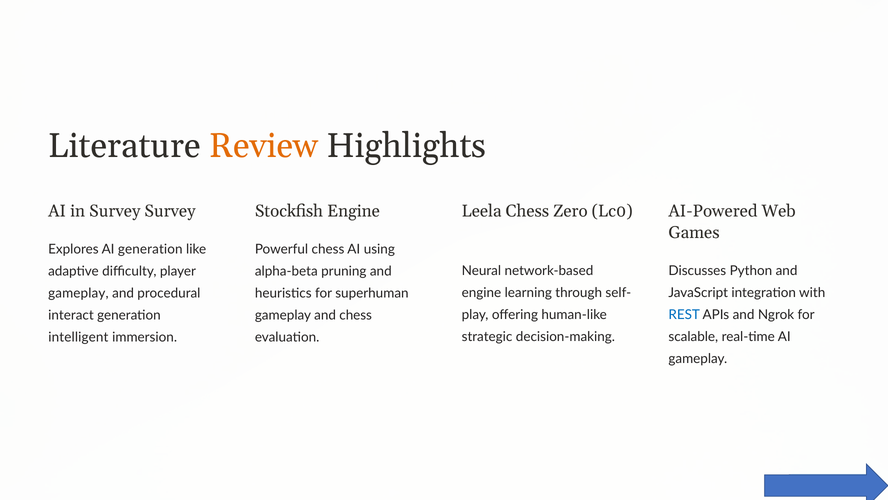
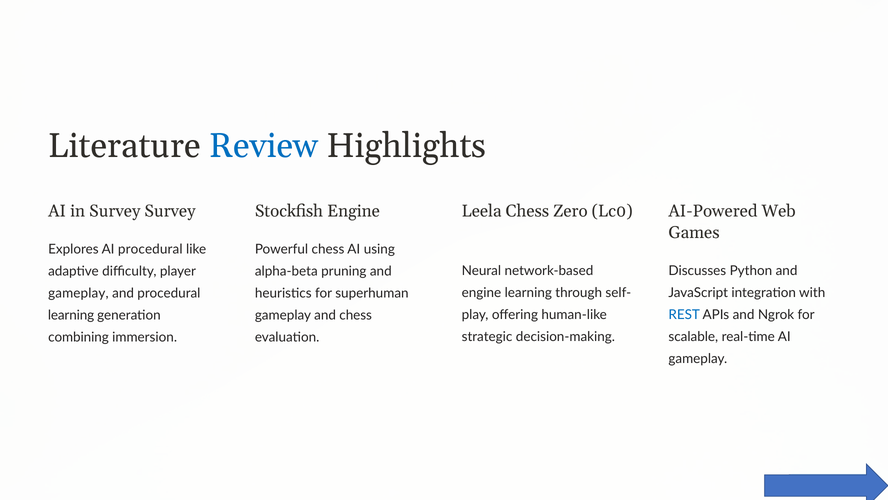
Review colour: orange -> blue (264, 146)
AI generation: generation -> procedural (150, 249)
interact: interact -> learning (71, 315)
intelligent: intelligent -> combining (78, 337)
